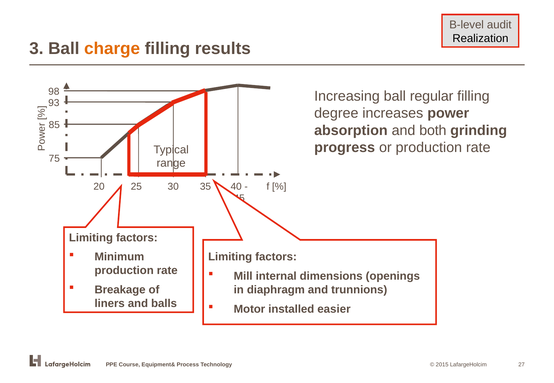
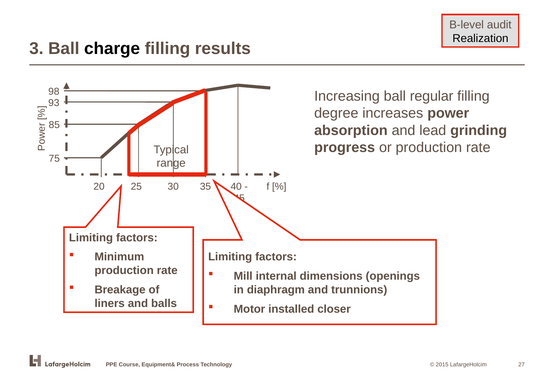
charge colour: orange -> black (112, 49)
both: both -> lead (433, 131)
easier: easier -> closer (334, 309)
